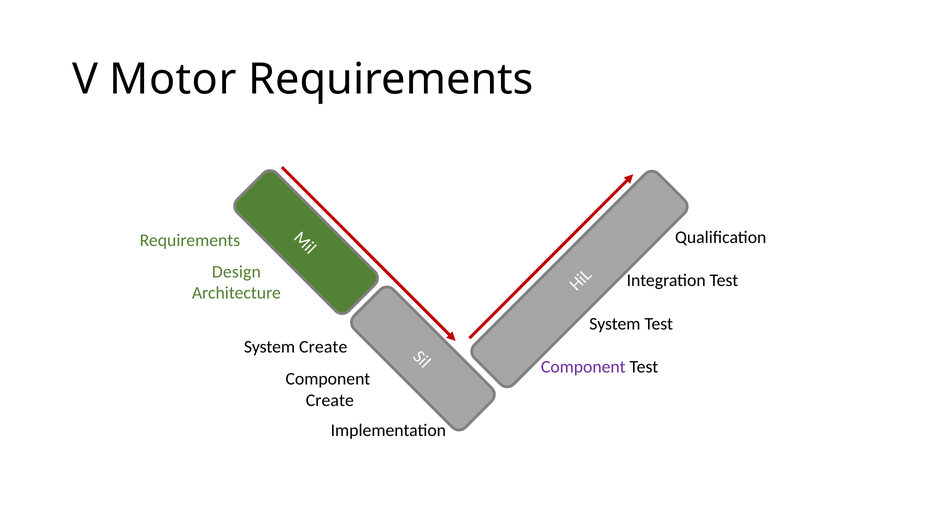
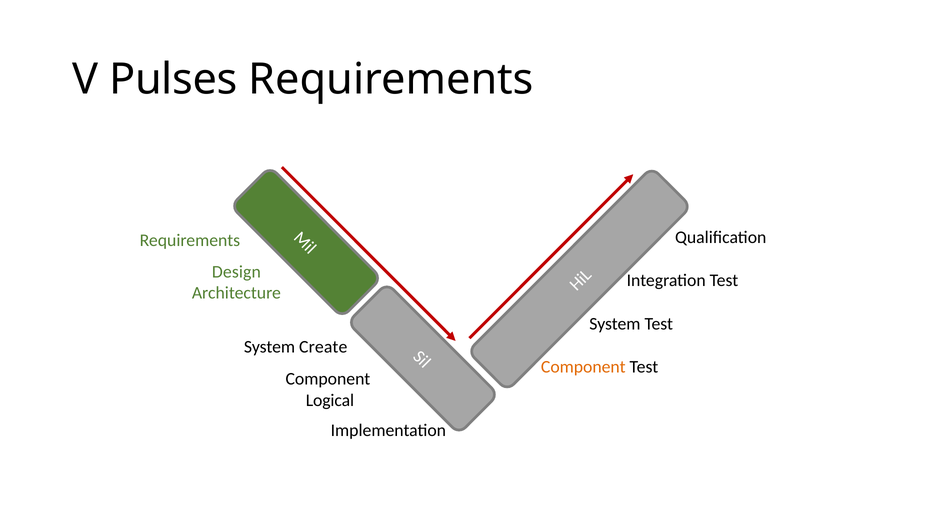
Motor: Motor -> Pulses (173, 79)
Component colour: purple -> orange (583, 367)
Create: Create -> Logical (330, 400)
